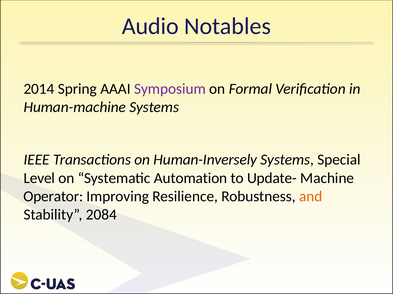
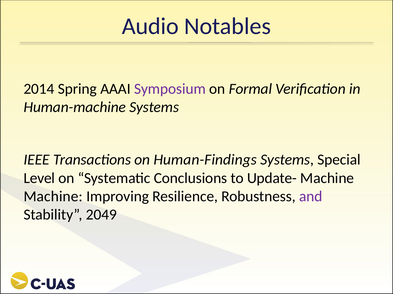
Human-Inversely: Human-Inversely -> Human-Findings (205, 160)
Automation: Automation -> Conclusions (191, 178)
Operator: Operator -> Machine (53, 197)
and colour: orange -> purple (311, 197)
2084: 2084 -> 2049 (101, 215)
